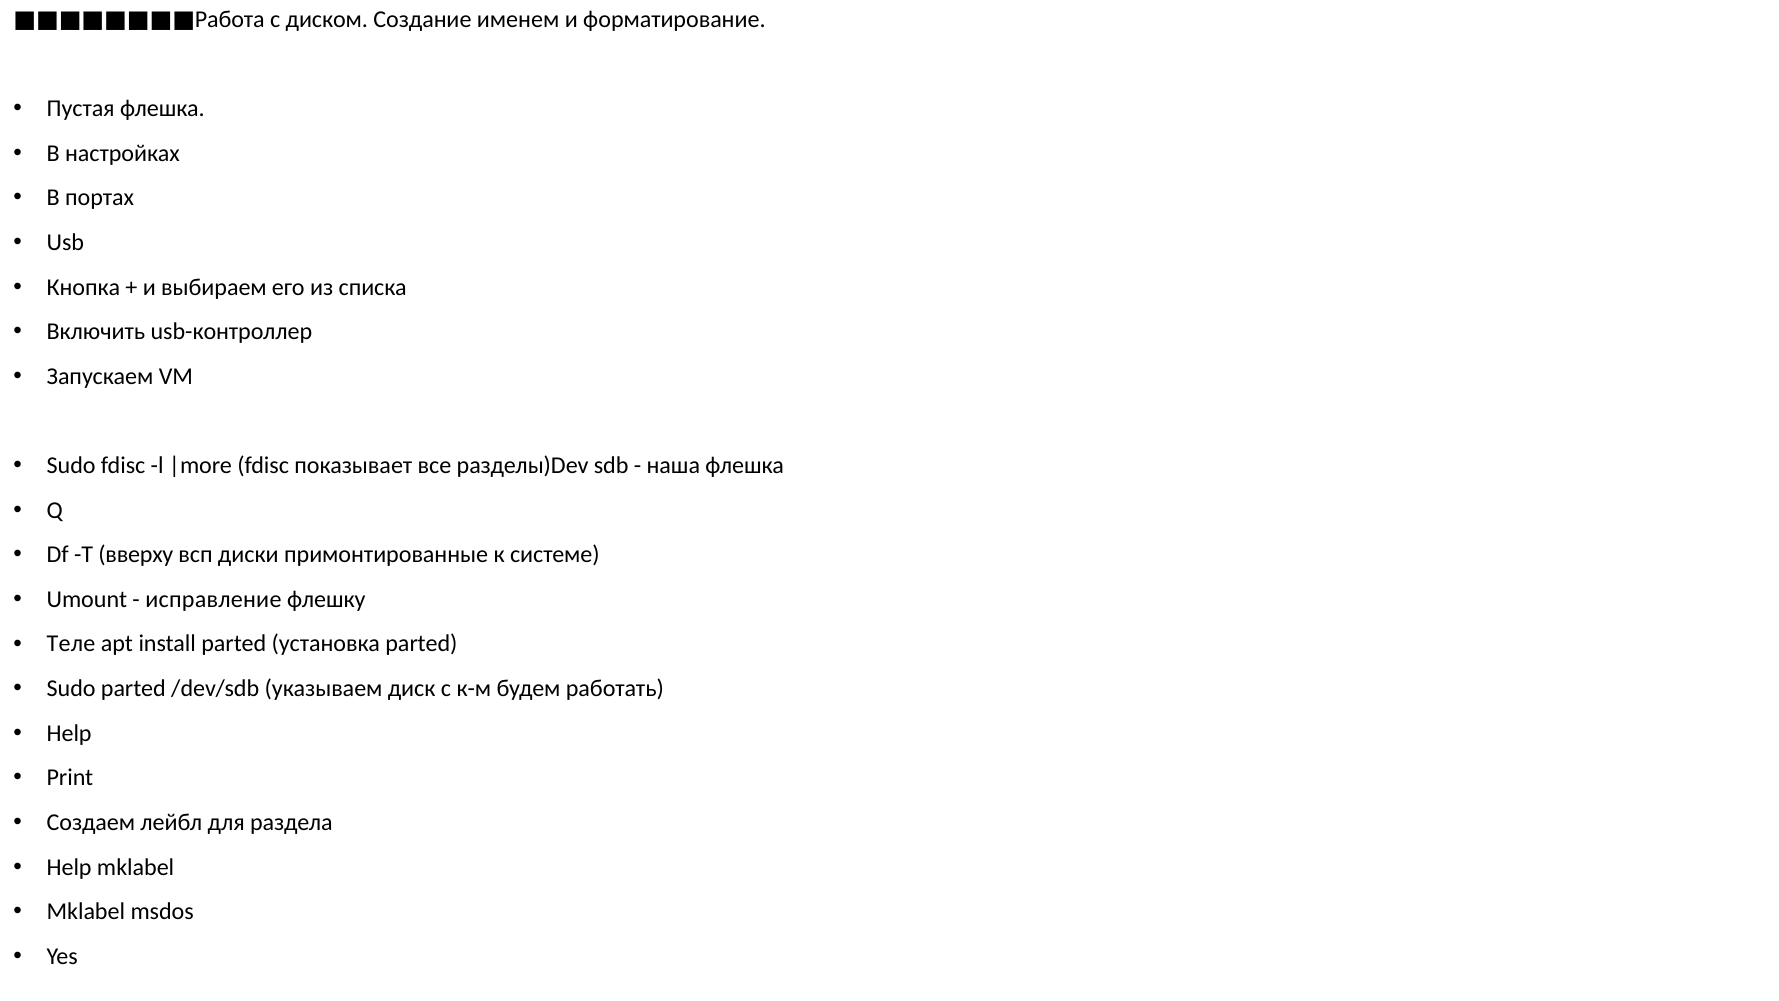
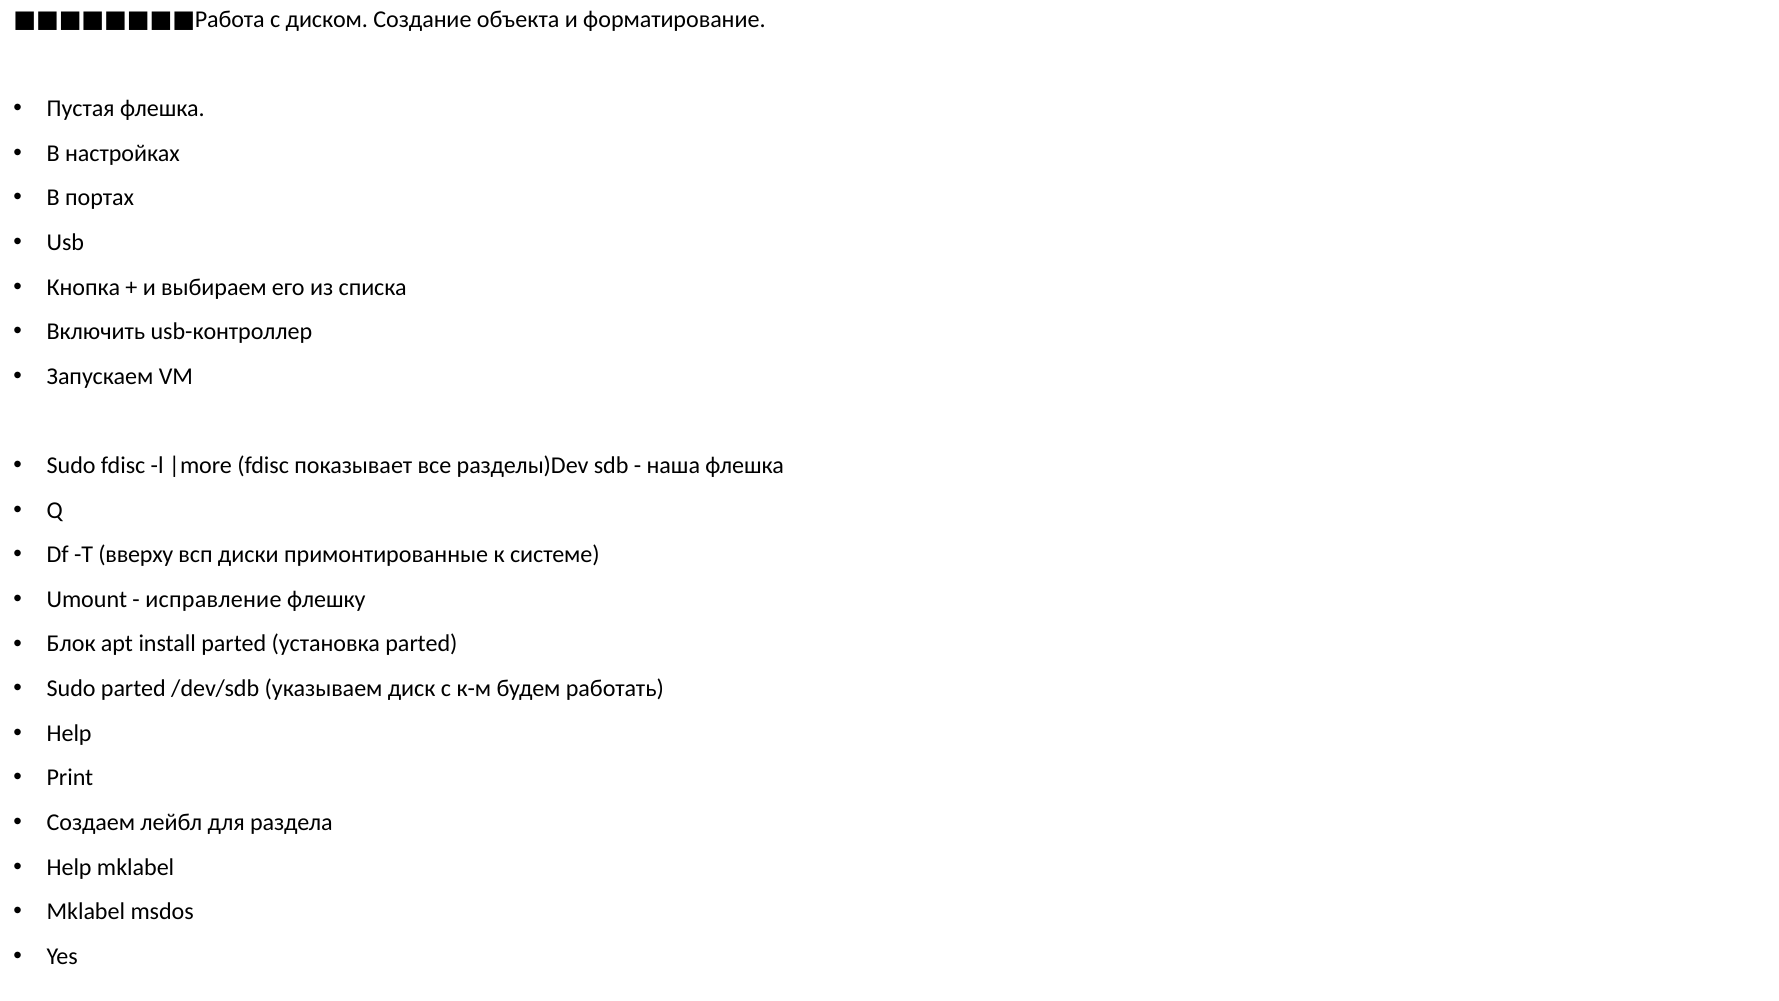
именем: именем -> объекта (518, 20)
Теле: Теле -> Блок (71, 644)
